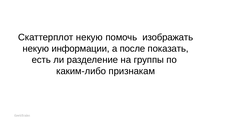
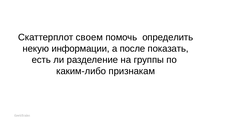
Скаттерплот некую: некую -> своем (89, 37)
изображать: изображать -> определить (168, 37)
